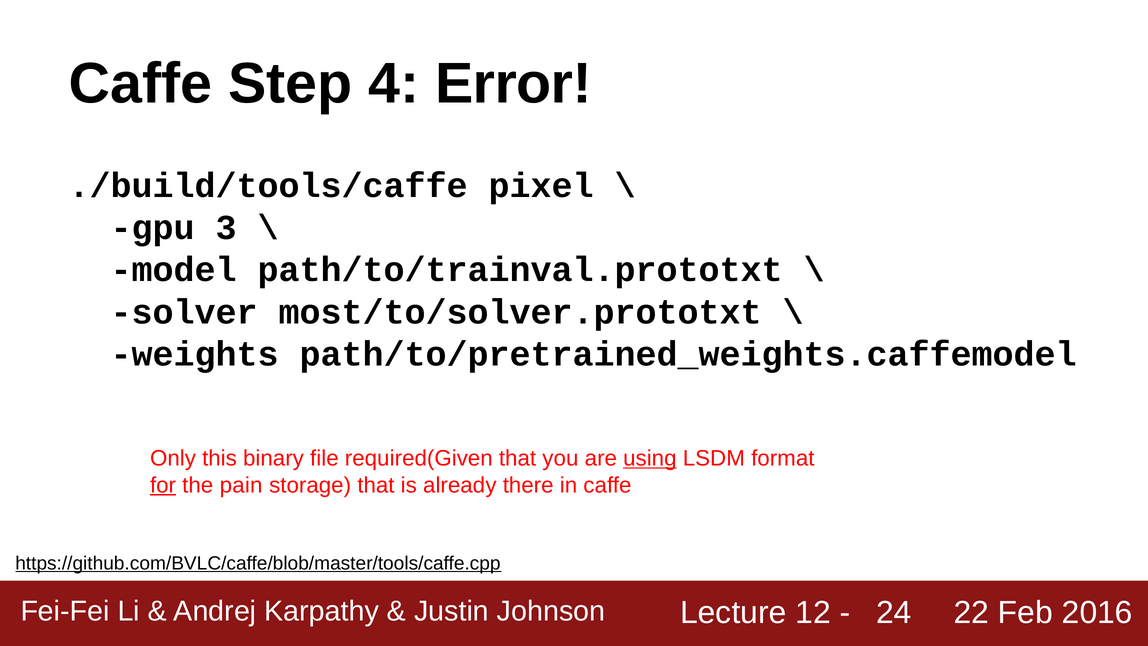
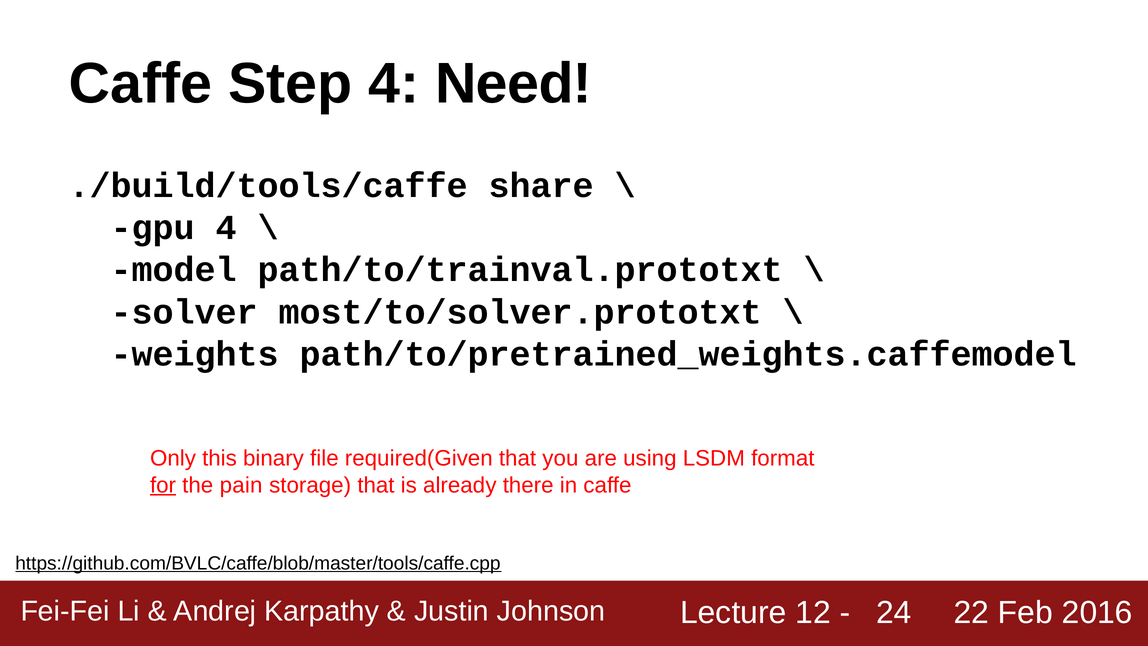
Error: Error -> Need (514, 84)
pixel: pixel -> share (541, 186)
gpu 3: 3 -> 4 (226, 228)
using underline: present -> none (650, 458)
